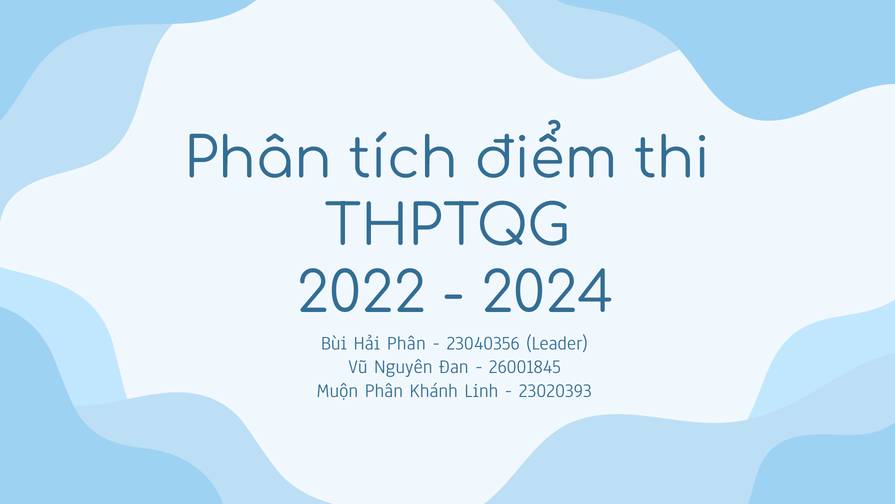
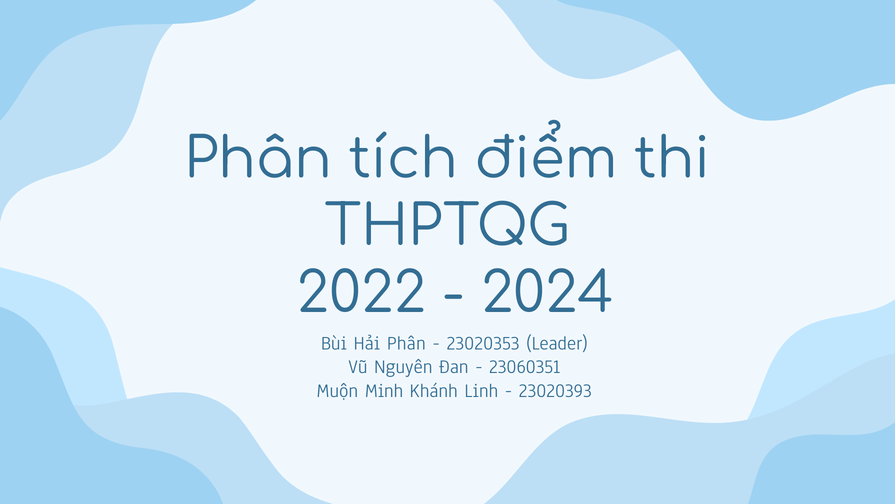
23040356: 23040356 -> 23020353 (483, 343)
26001845: 26001845 -> 23060351 (525, 366)
Muộn Phân: Phân -> Minh (384, 390)
